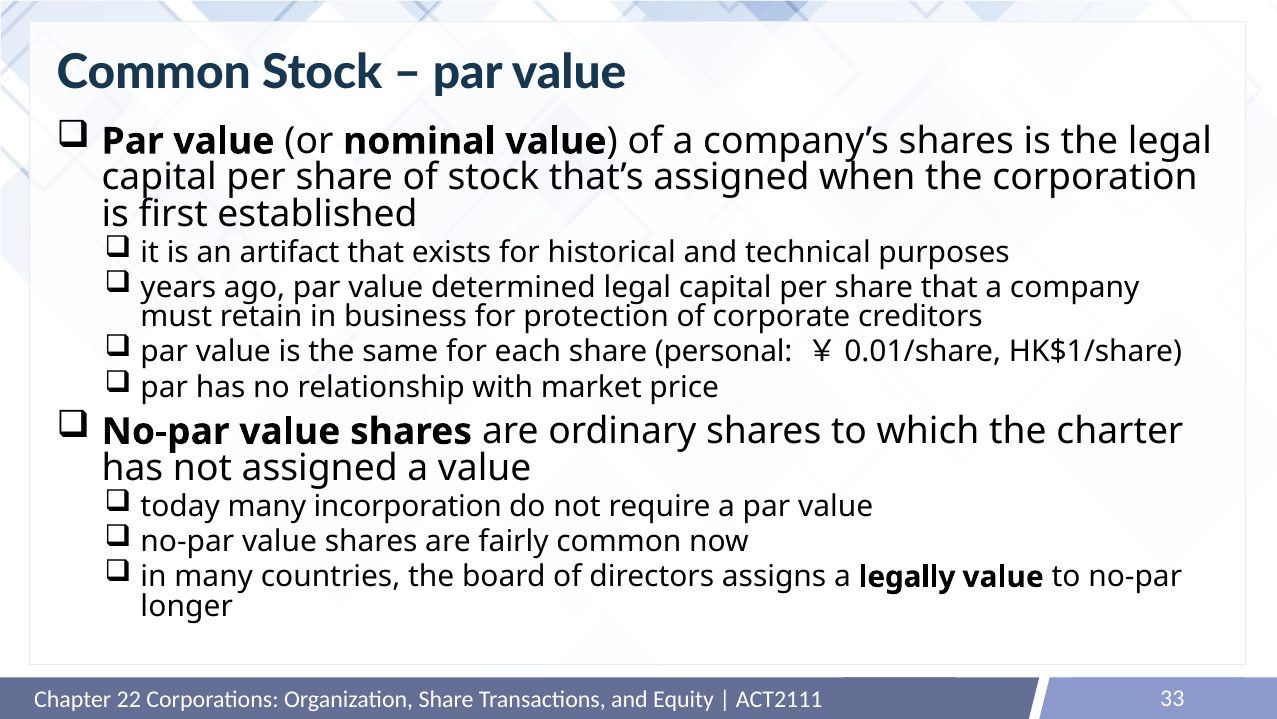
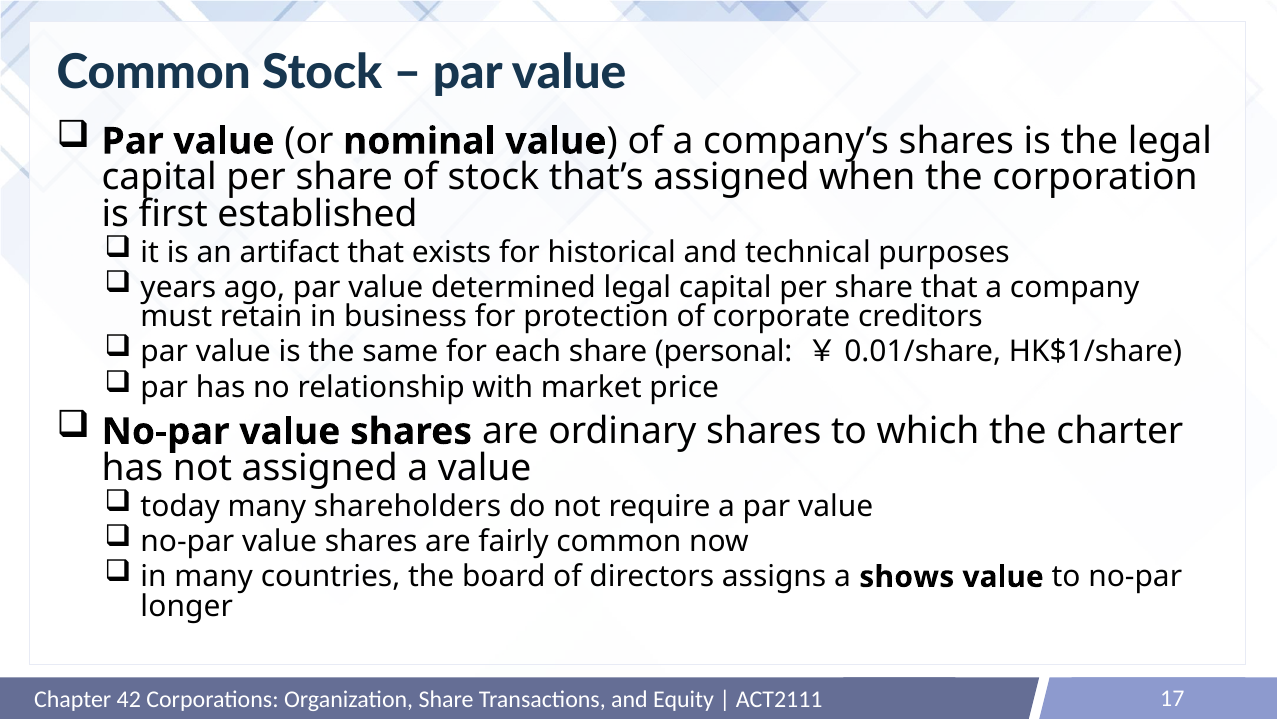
incorporation: incorporation -> shareholders (408, 506)
legally: legally -> shows (907, 577)
22: 22 -> 42 (129, 700)
33: 33 -> 17 (1172, 698)
